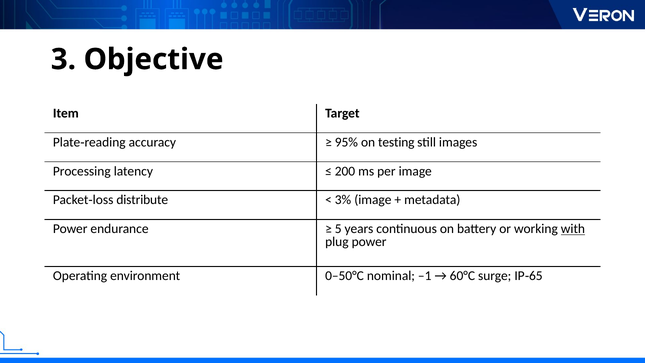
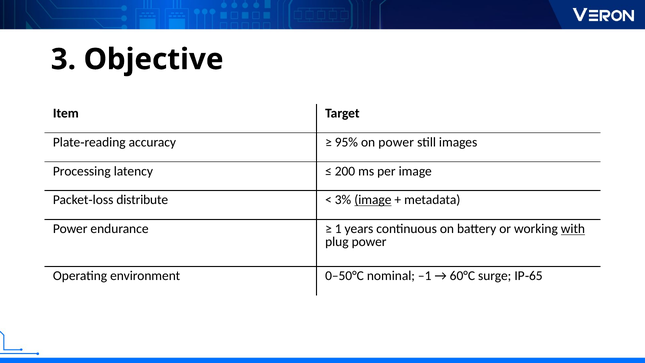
on testing: testing -> power (396, 142)
image underline: none -> present (373, 200)
5: 5 -> 1 (338, 229)
